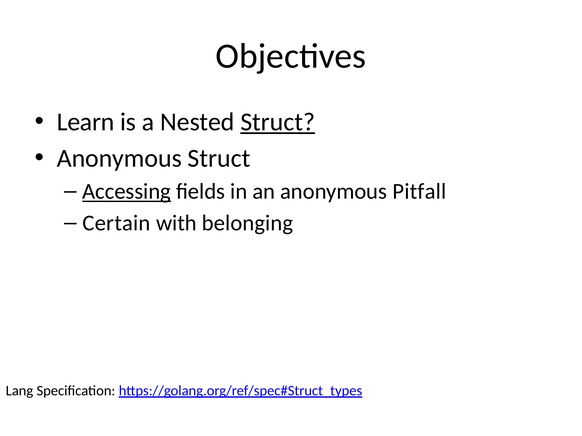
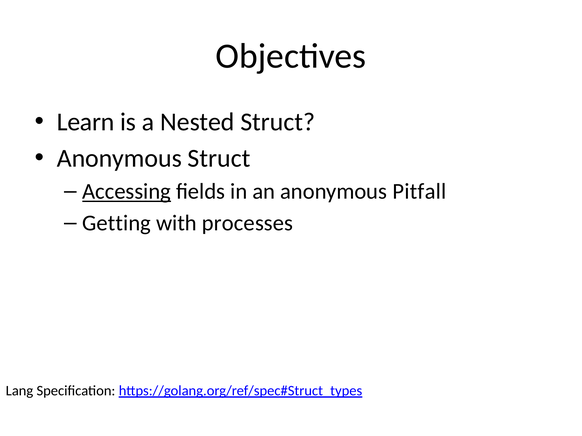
Struct underline: present -> none (278, 122)
Certain: Certain -> Getting (117, 223)
belonging: belonging -> processes (248, 223)
